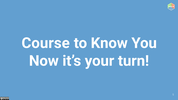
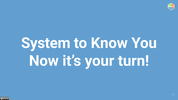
Course: Course -> System (46, 43)
